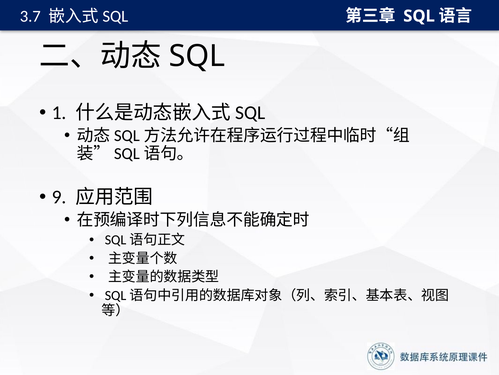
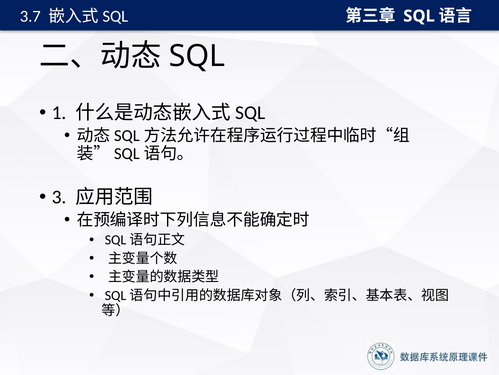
9: 9 -> 3 (59, 197)
